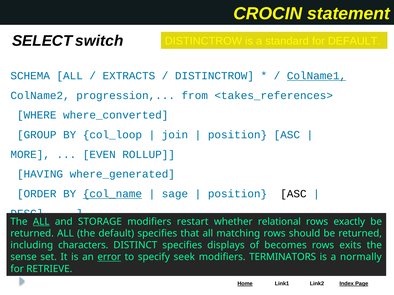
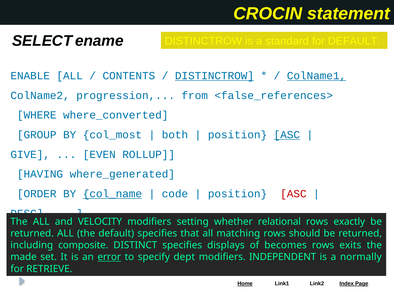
switch: switch -> ename (99, 41)
SCHEMA: SCHEMA -> ENABLE (30, 76)
EXTRACTS: EXTRACTS -> CONTENTS (129, 76)
DISTINCTROW underline: none -> present (214, 76)
<takes_references>: <takes_references> -> <false_references> (274, 96)
col_loop: col_loop -> col_most (112, 135)
join: join -> both (175, 135)
ASC underline: none -> present (287, 135)
MORE: MORE -> GIVE (30, 155)
sage: sage -> code (175, 194)
ASC colour: black -> red (293, 194)
ALL underline: present -> none (41, 222)
STORAGE: STORAGE -> VELOCITY (100, 222)
restart: restart -> setting (193, 222)
characters: characters -> composite (83, 246)
sense: sense -> made (24, 257)
seek: seek -> dept (184, 257)
TERMINATORS: TERMINATORS -> INDEPENDENT (283, 257)
